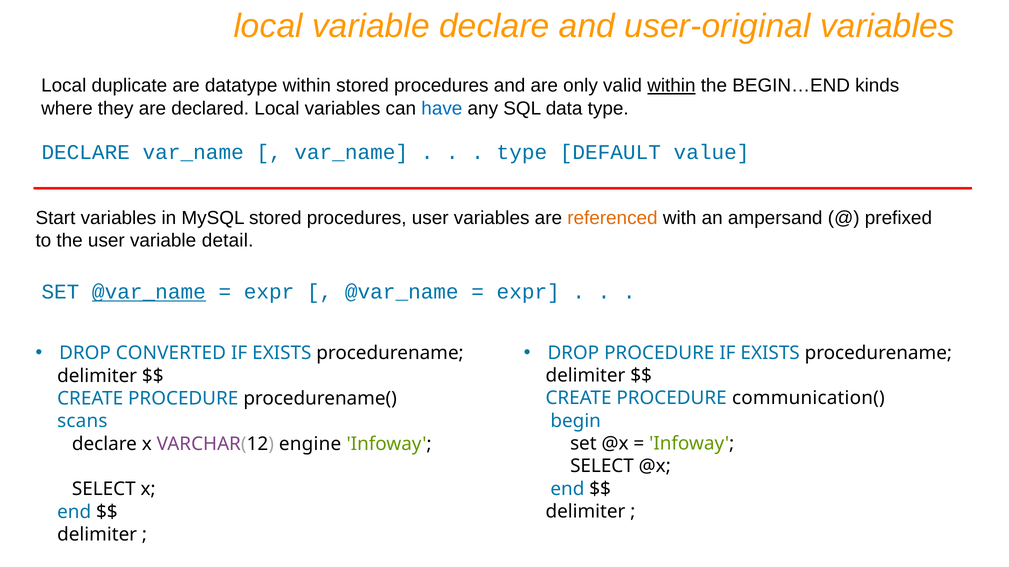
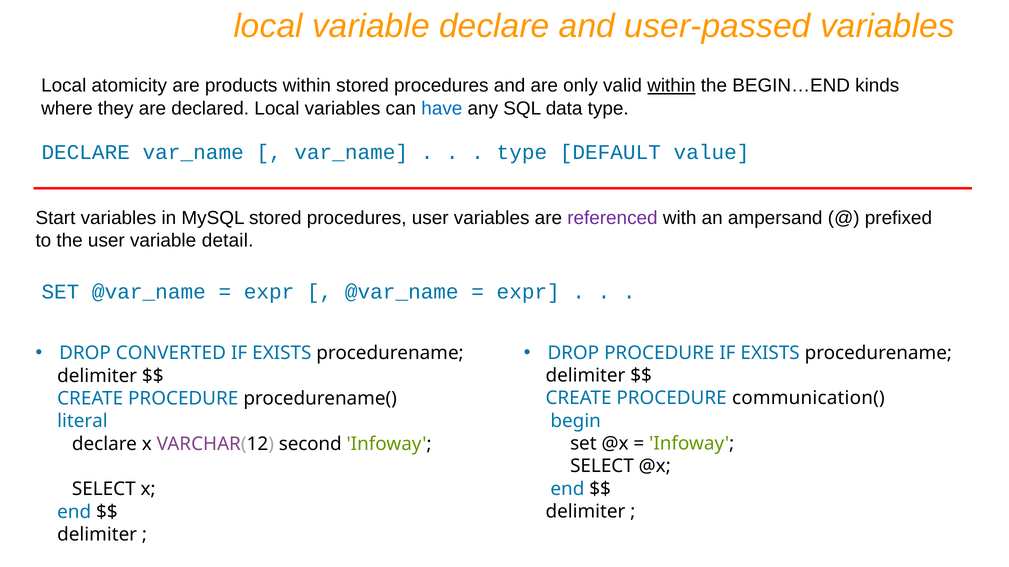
user-original: user-original -> user-passed (718, 26)
duplicate: duplicate -> atomicity (129, 86)
datatype: datatype -> products (241, 86)
referenced colour: orange -> purple (612, 218)
@var_name underline: present -> none (149, 292)
scans: scans -> literal (82, 422)
engine: engine -> second (310, 444)
